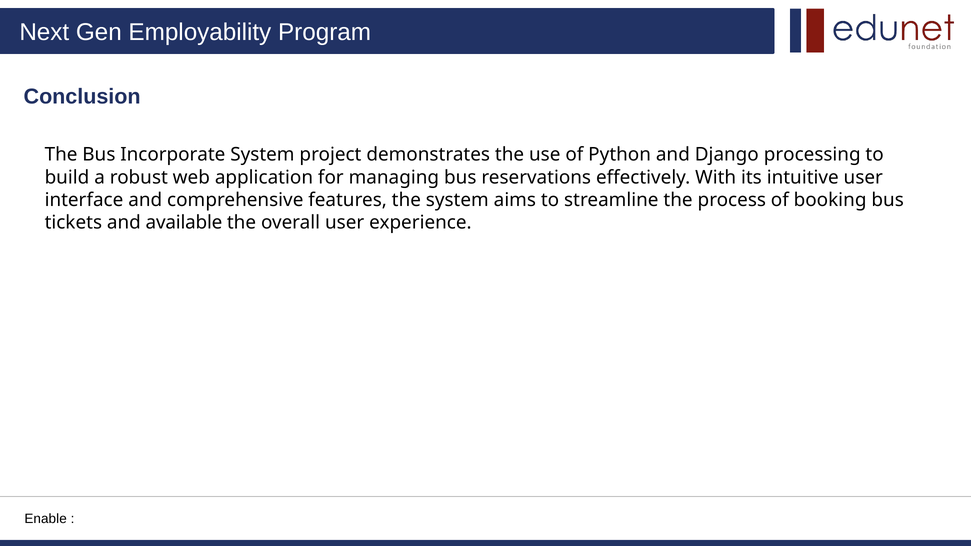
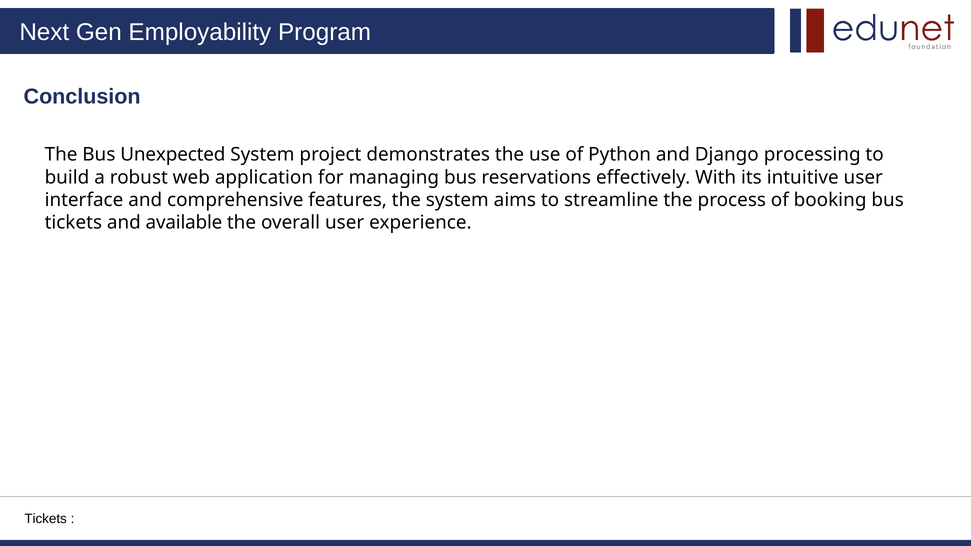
Incorporate: Incorporate -> Unexpected (173, 155)
Enable: Enable -> Tickets (46, 519)
